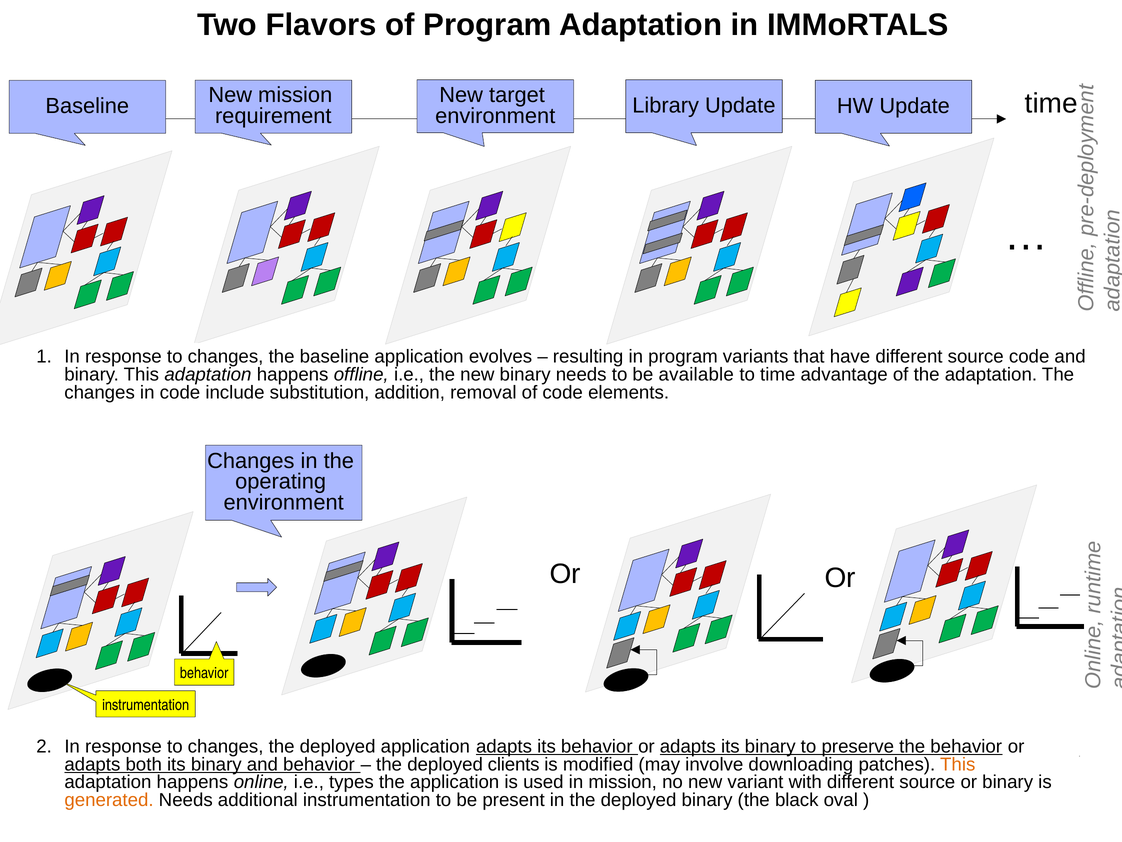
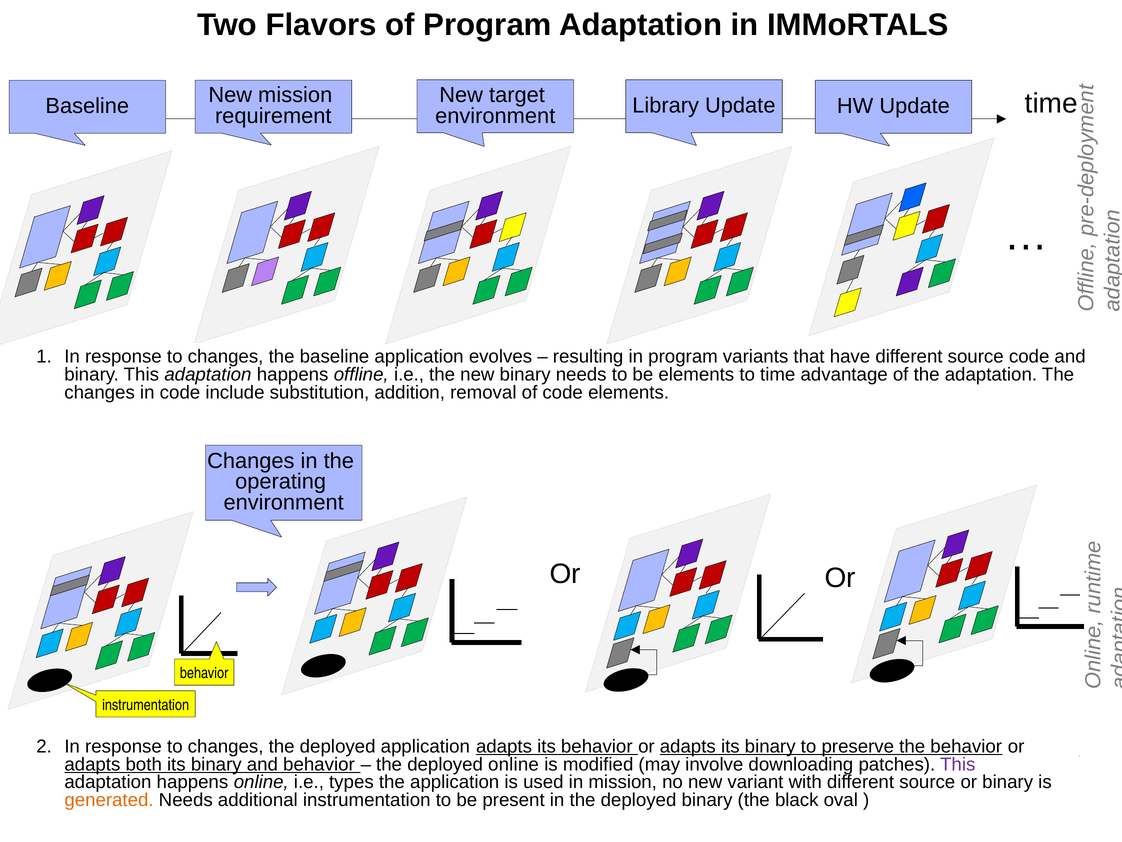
be available: available -> elements (696, 374)
deployed clients: clients -> online (513, 764)
This colour: orange -> purple (958, 764)
